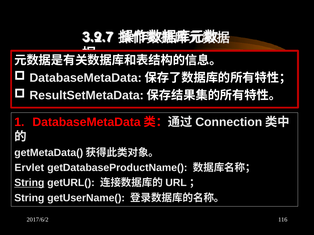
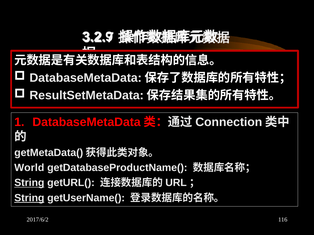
3.9.7: 3.9.7 -> 3.2.9 (98, 37)
Ervlet: Ervlet -> World (29, 168)
String underline: none -> present (29, 198)
